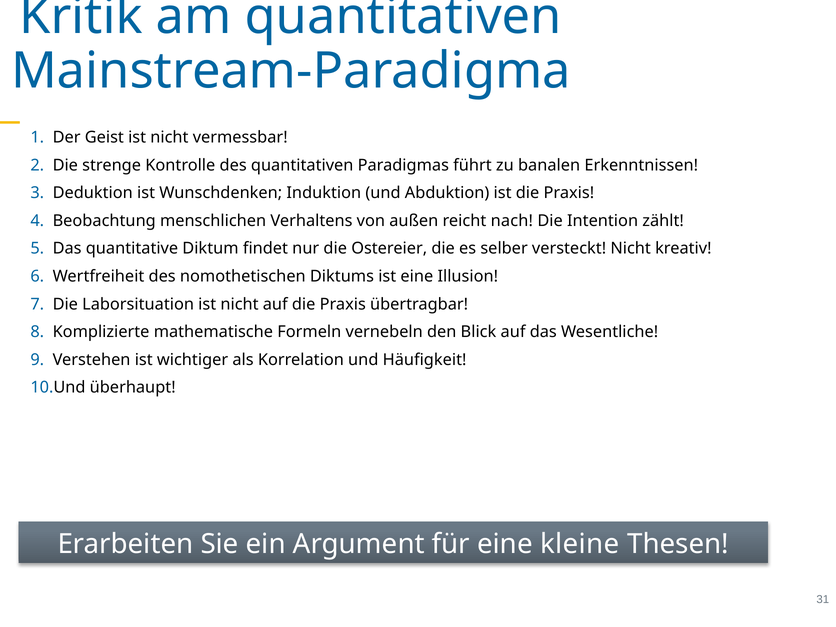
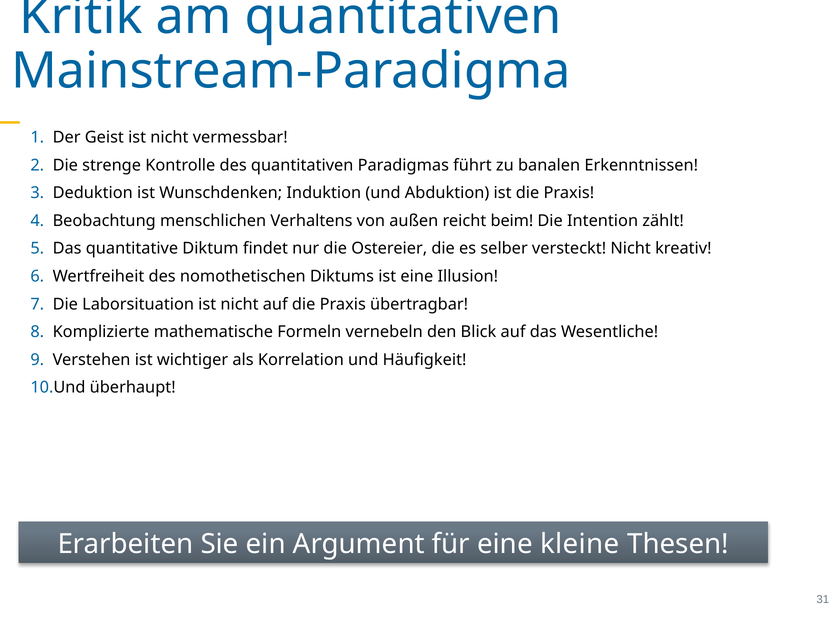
nach: nach -> beim (512, 221)
